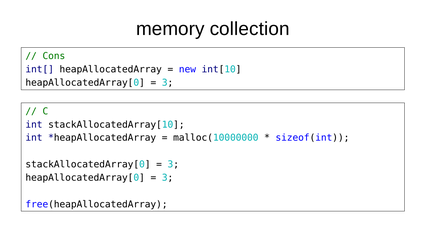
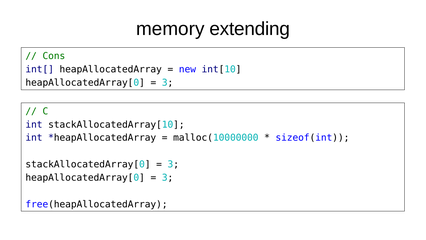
collection: collection -> extending (250, 29)
